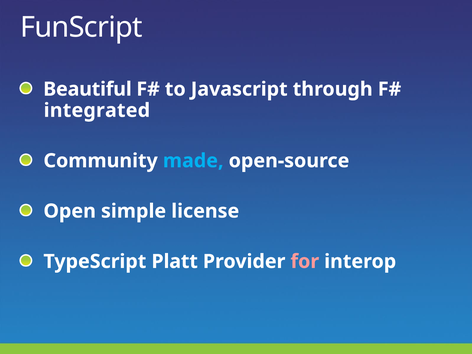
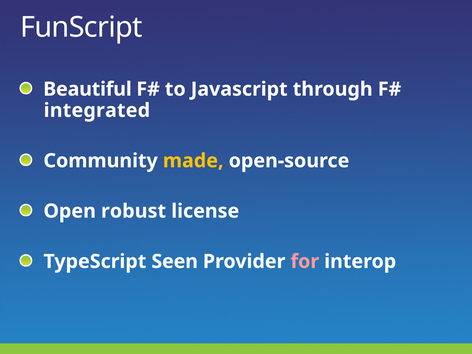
made colour: light blue -> yellow (193, 161)
simple: simple -> robust (134, 211)
Platt: Platt -> Seen (175, 261)
